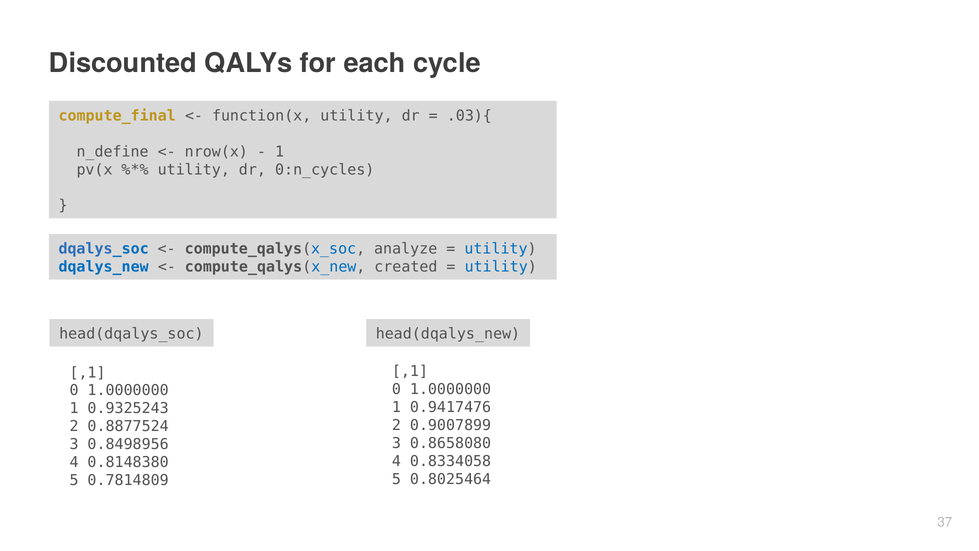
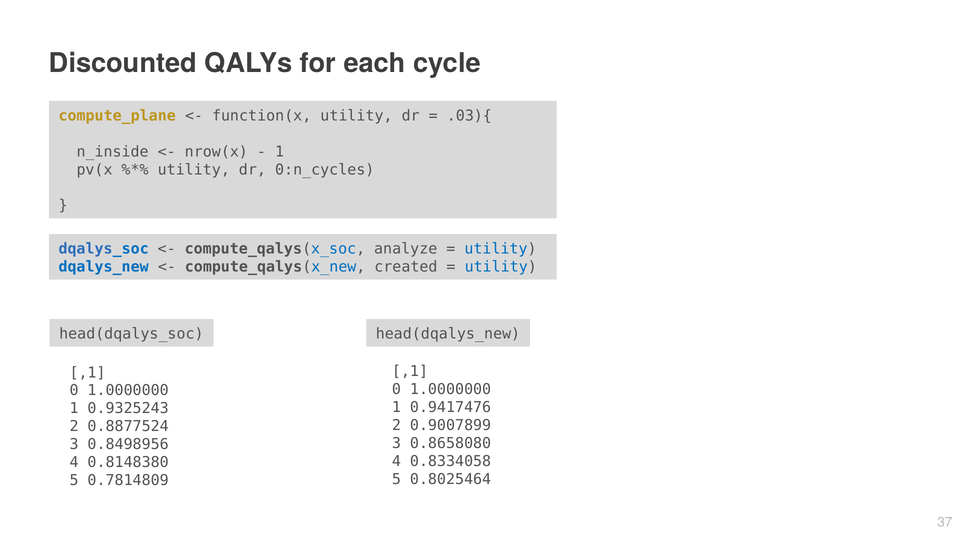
compute_final: compute_final -> compute_plane (117, 116)
n_define: n_define -> n_inside (113, 152)
